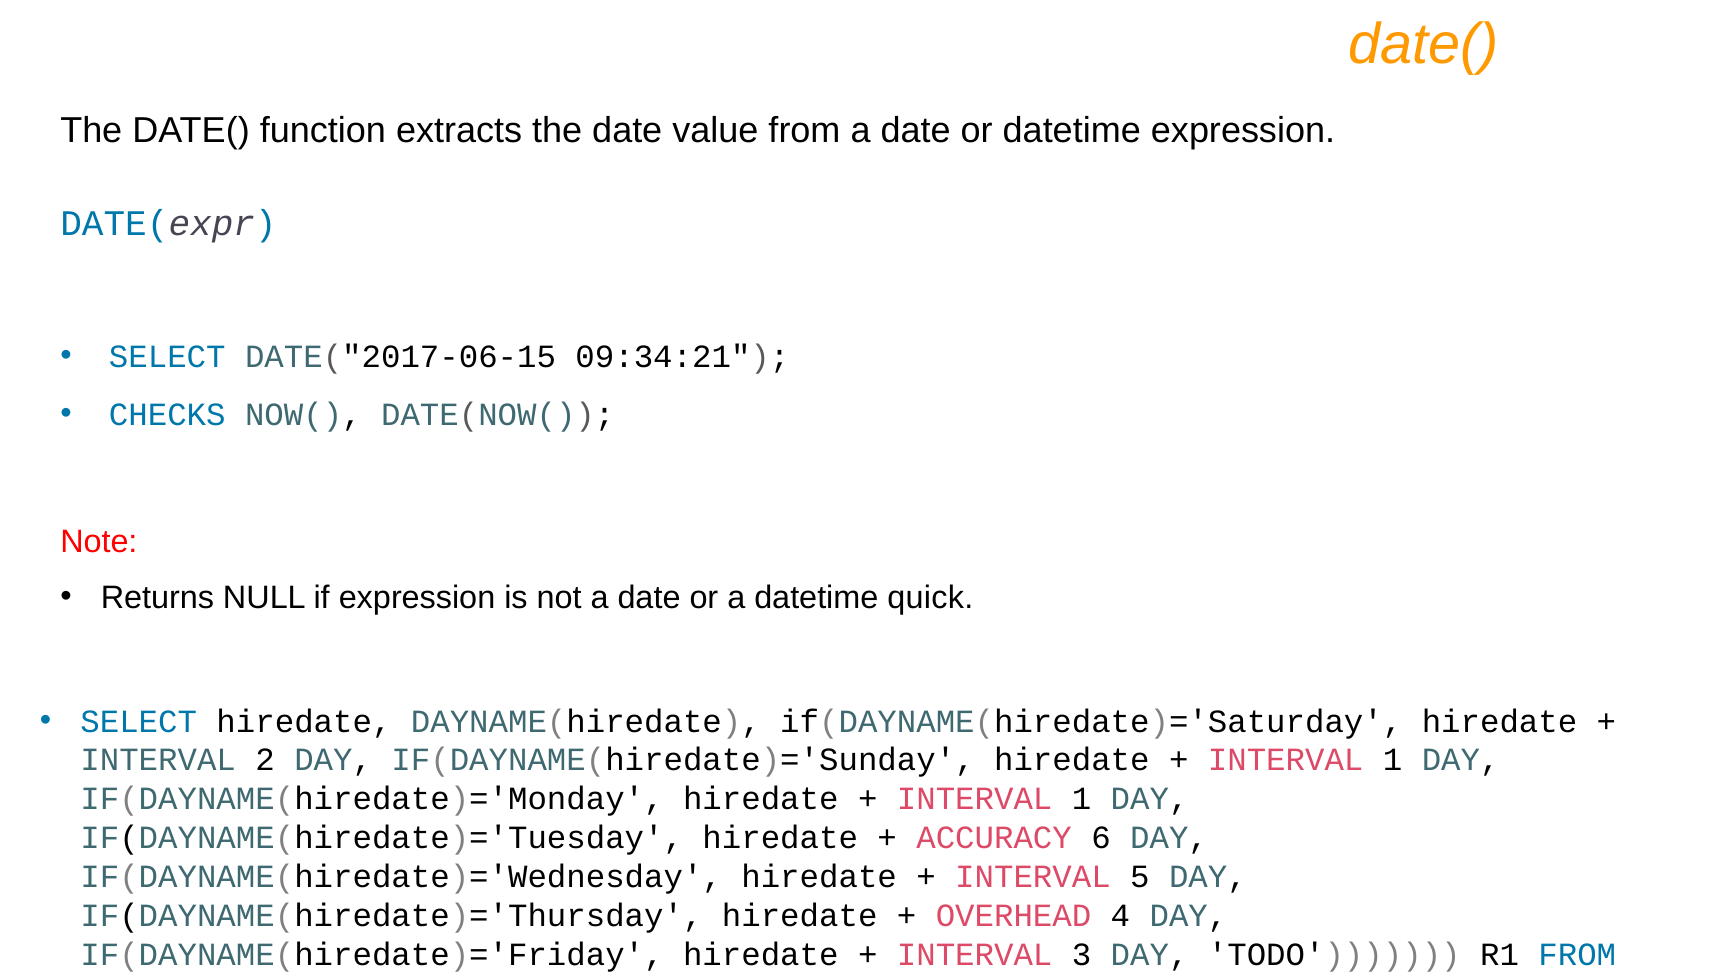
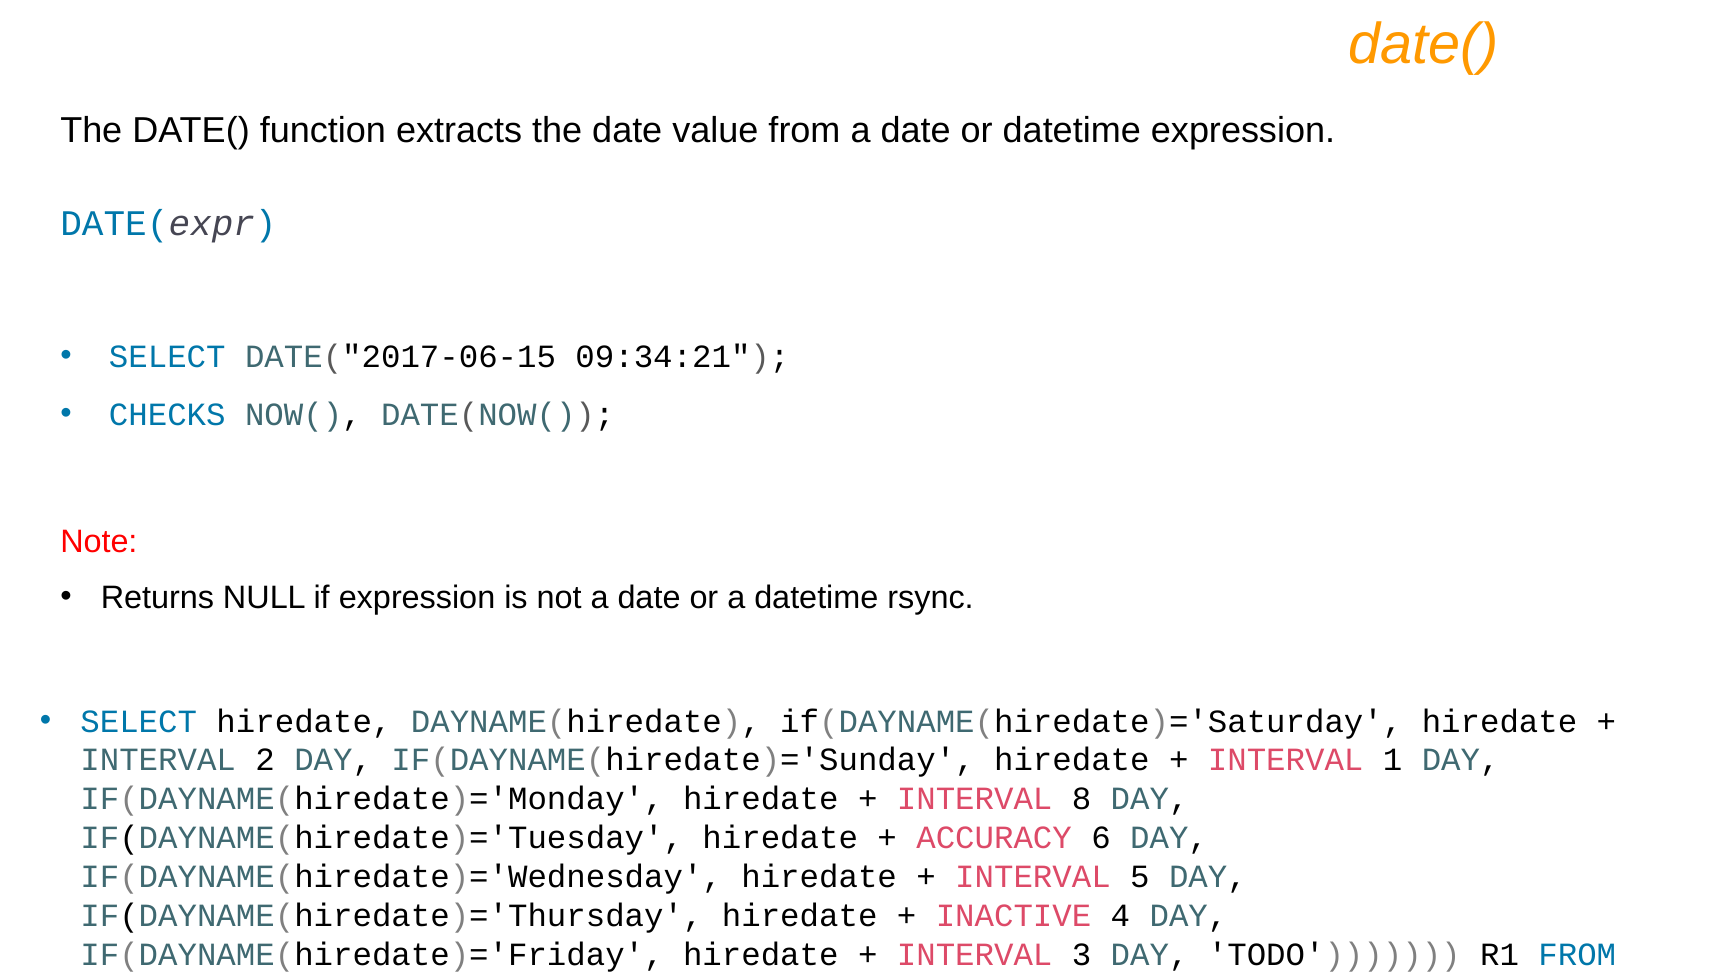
quick: quick -> rsync (931, 597)
1: 1 -> 8 (1082, 799)
OVERHEAD: OVERHEAD -> INACTIVE (1014, 916)
